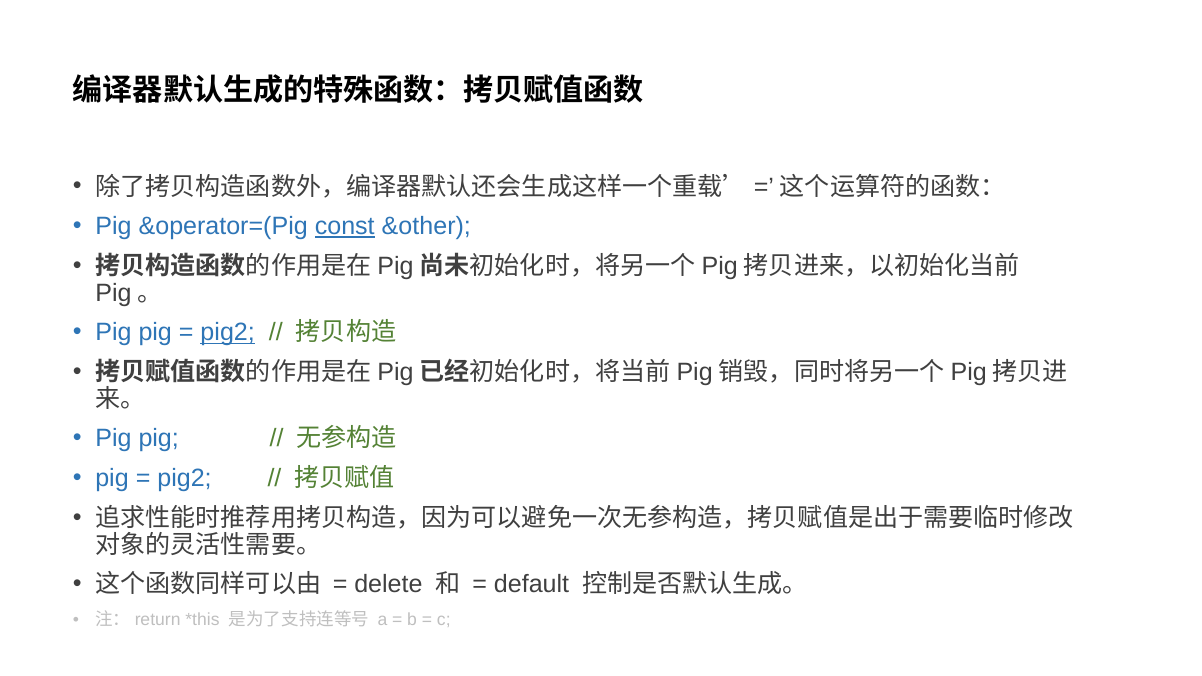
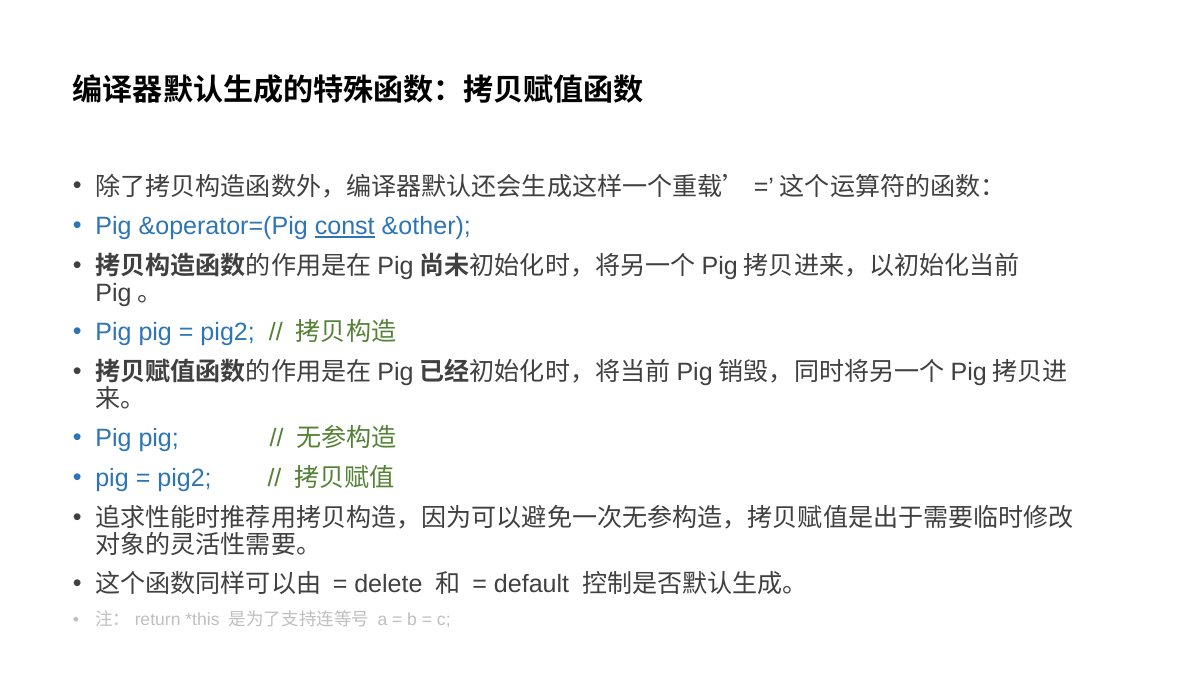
pig2 underline: present -> none (228, 333)
